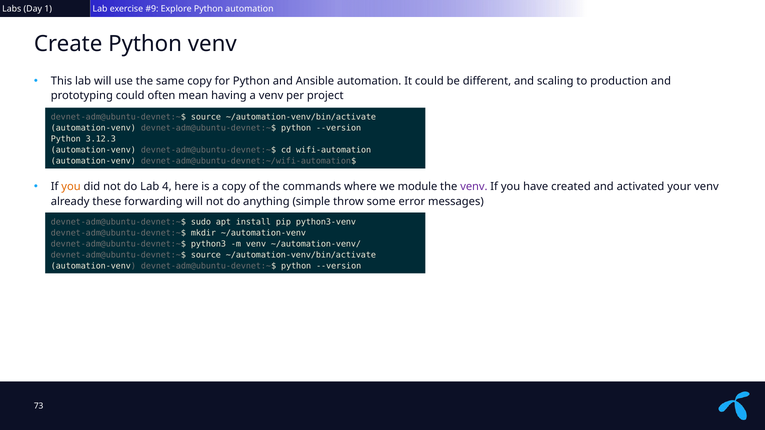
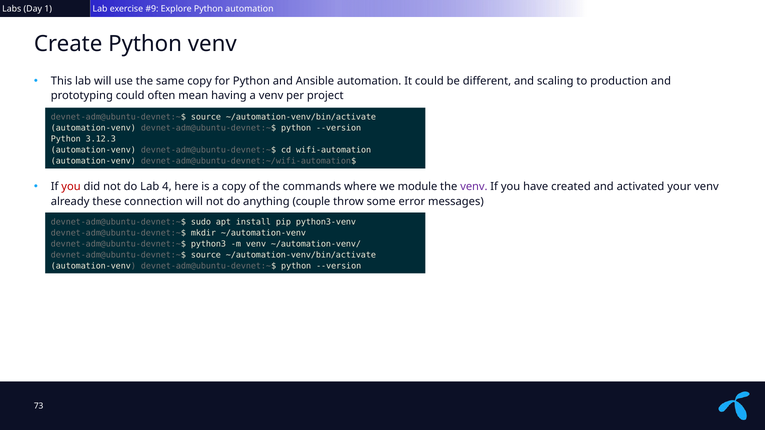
you colour: orange -> red (71, 187)
forwarding: forwarding -> connection (153, 202)
simple: simple -> couple (311, 202)
